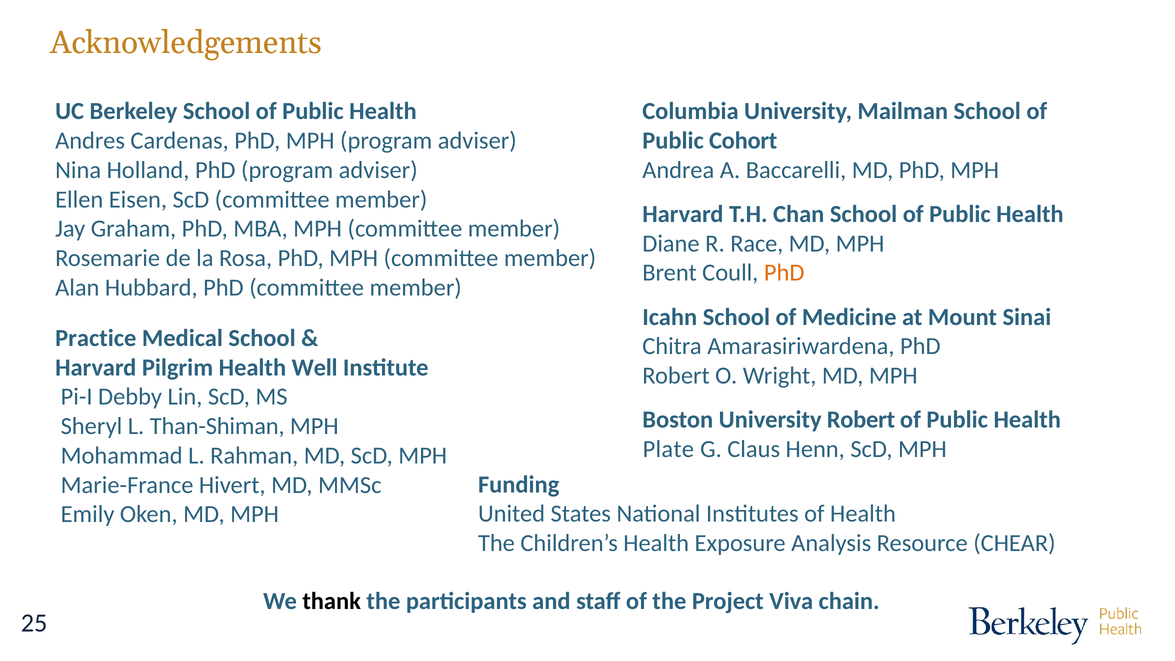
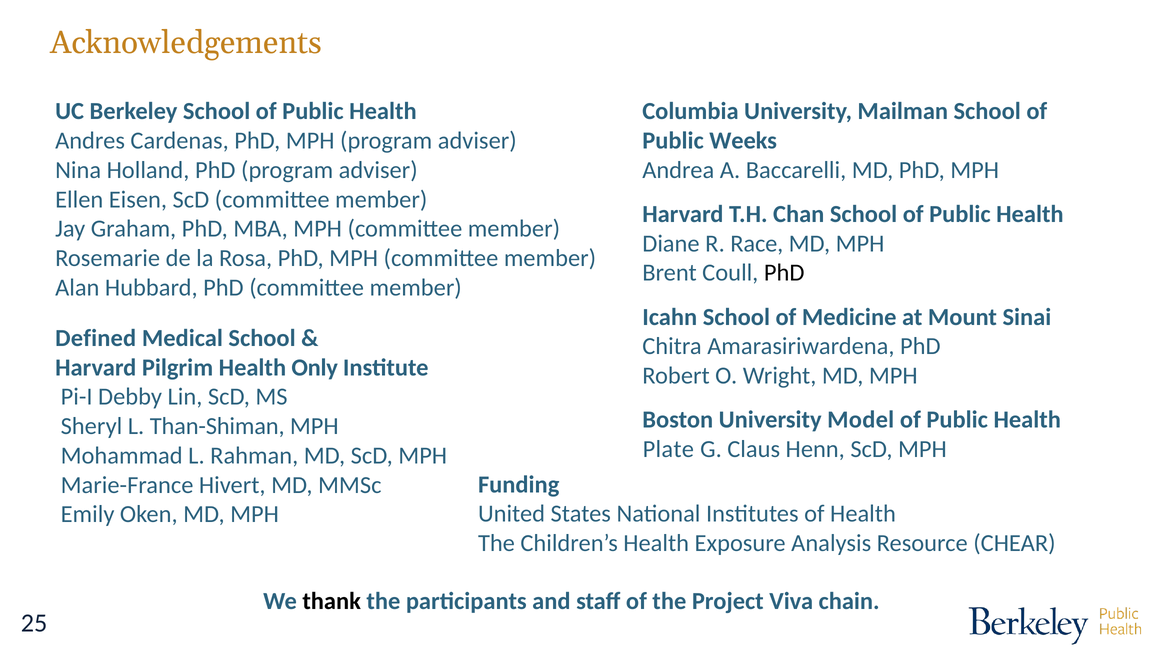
Cohort: Cohort -> Weeks (743, 141)
PhD colour: orange -> black (784, 273)
Practice: Practice -> Defined (96, 338)
Well: Well -> Only (315, 367)
University Robert: Robert -> Model (861, 420)
